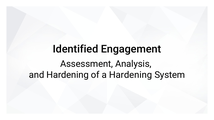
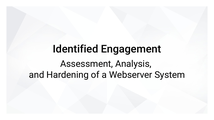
a Hardening: Hardening -> Webserver (131, 75)
